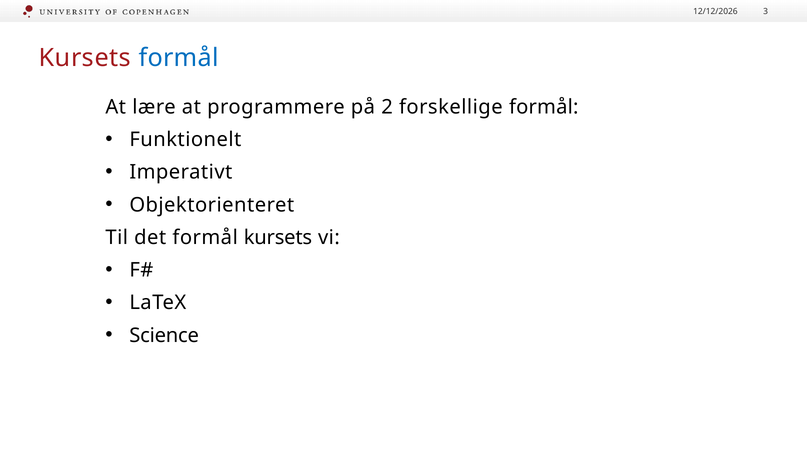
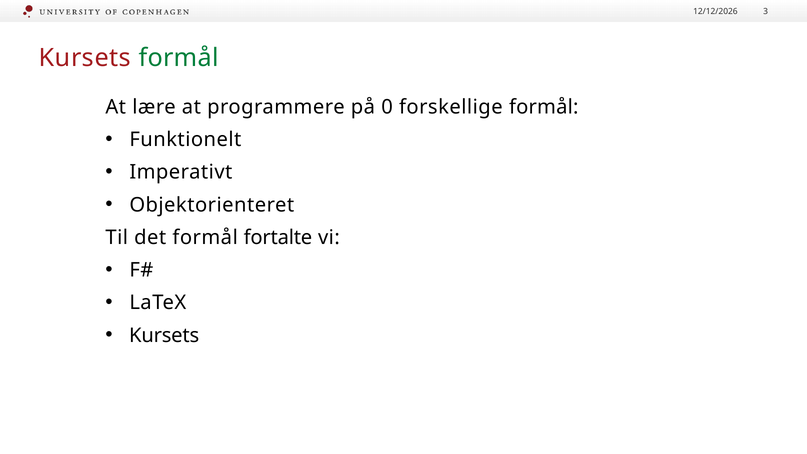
formål colour: blue -> green (179, 58)
2: 2 -> 0 (387, 107)
formål kursets: kursets -> fortalte (278, 237)
Science: Science -> Kursets (164, 335)
